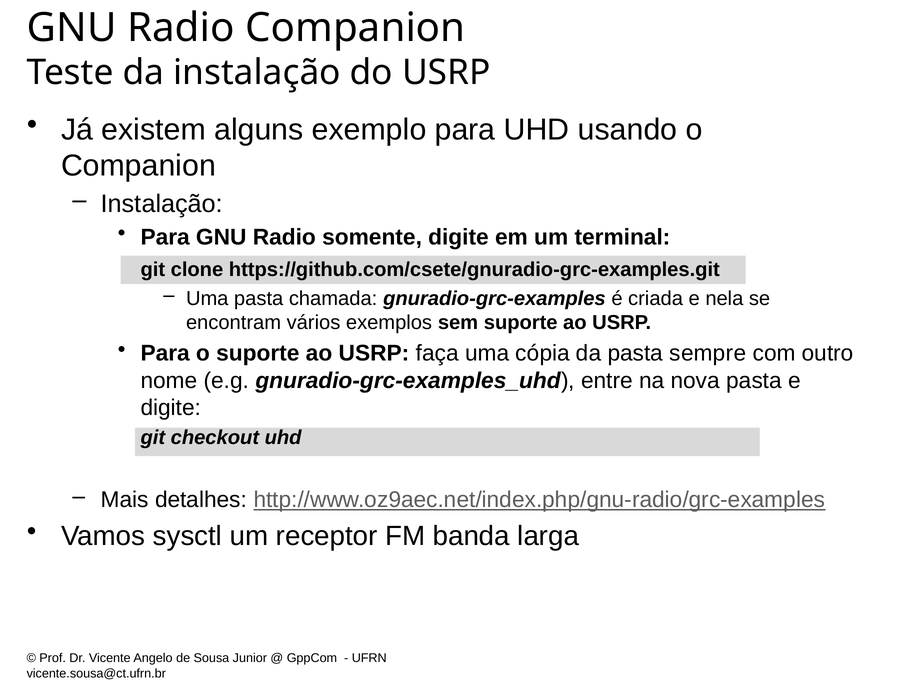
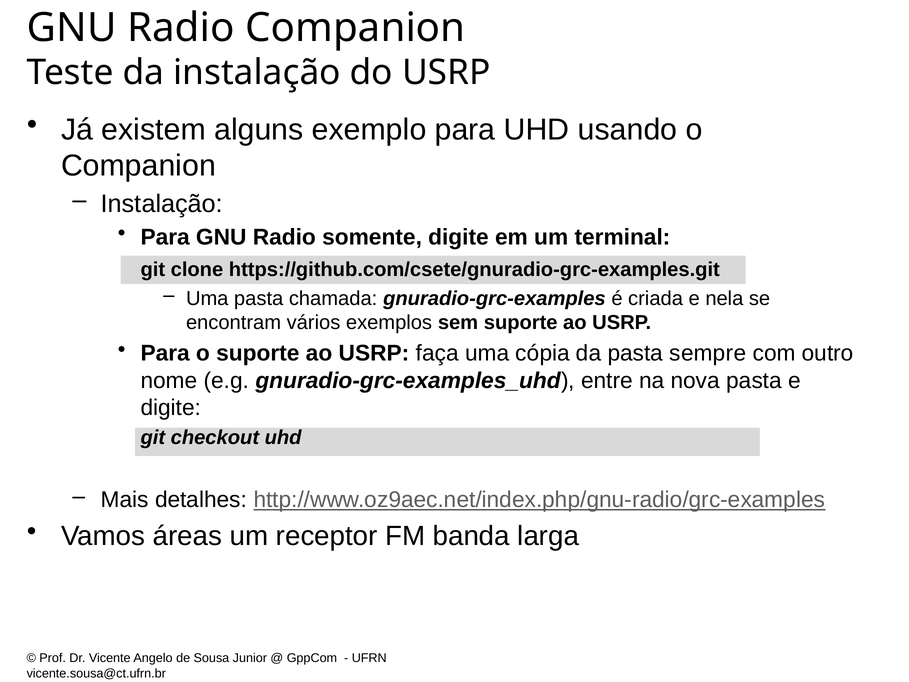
sysctl: sysctl -> áreas (187, 536)
